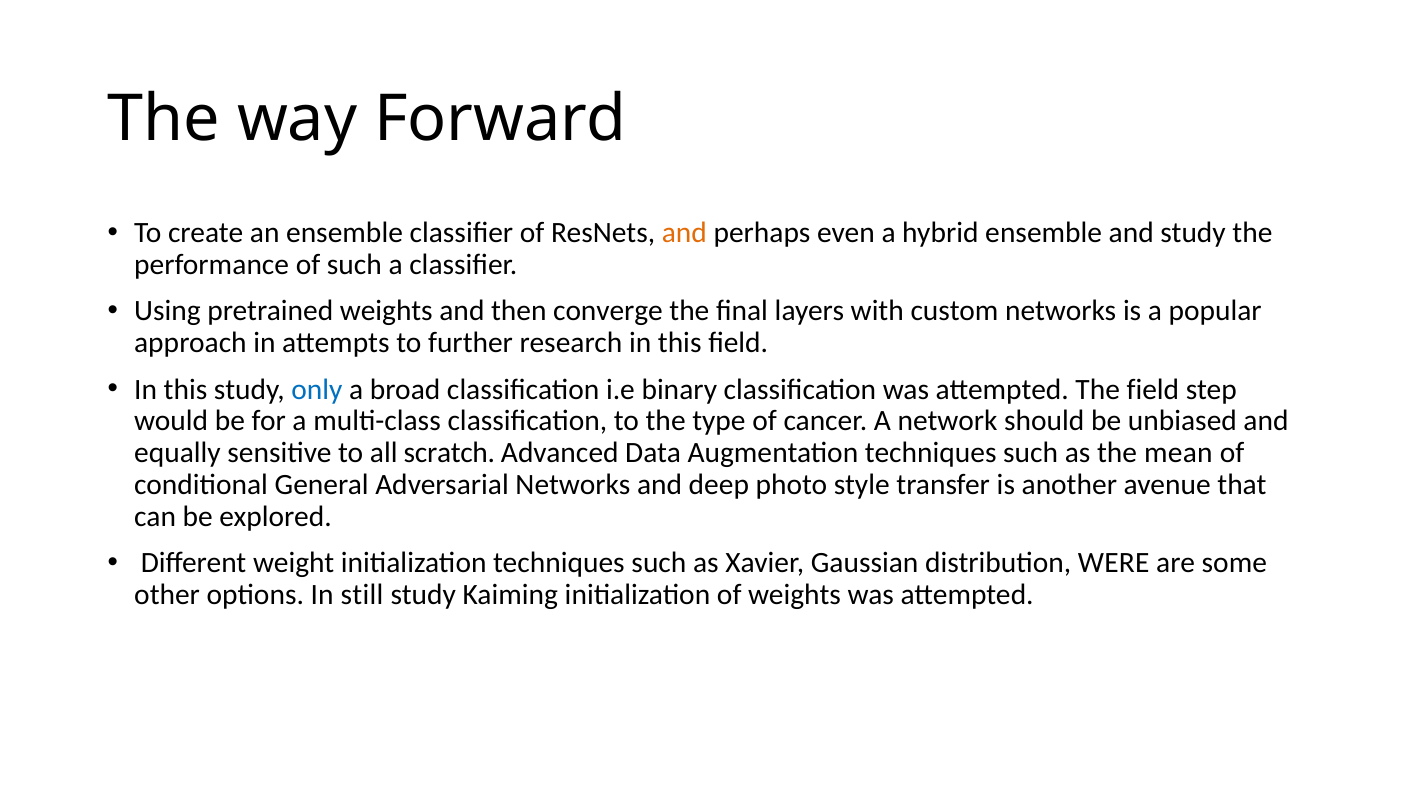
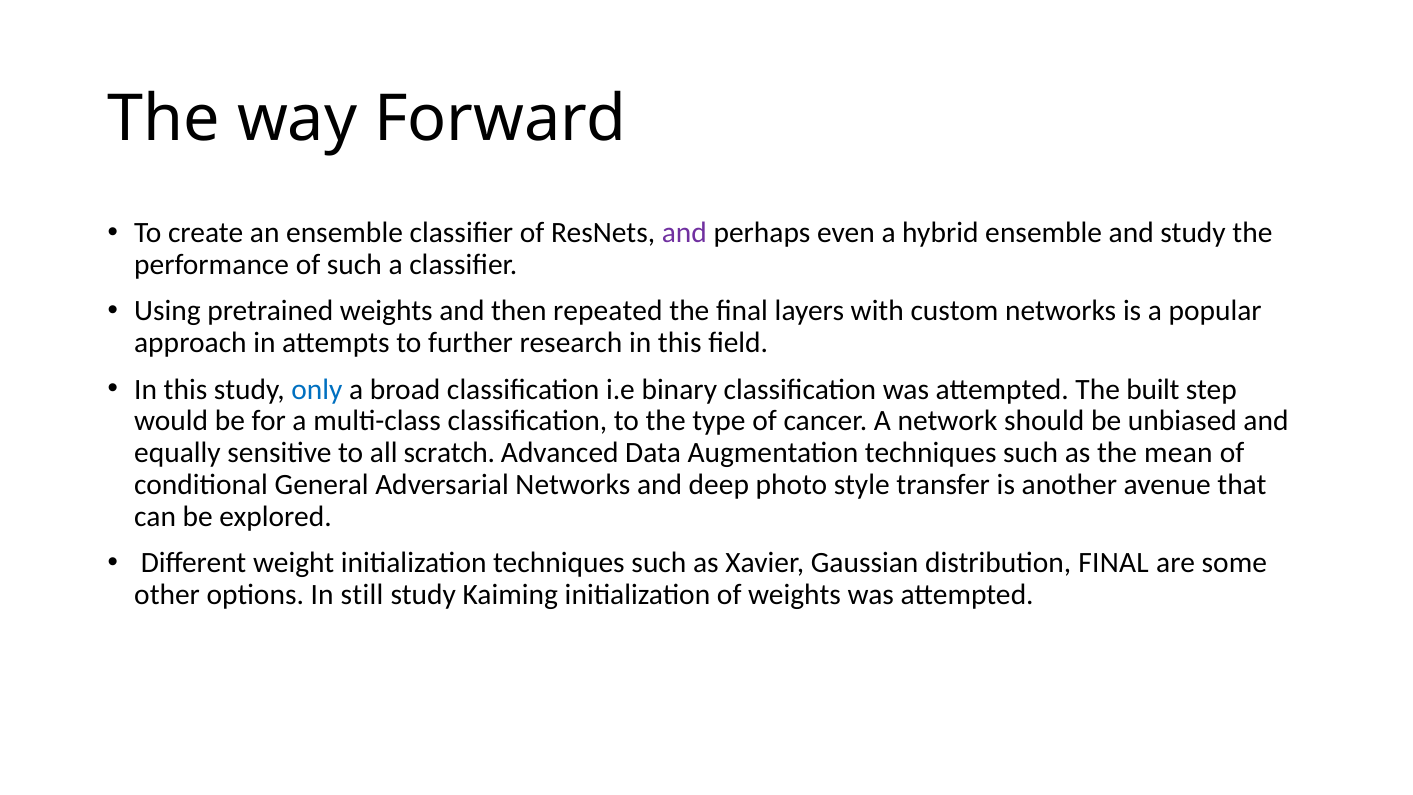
and colour: orange -> purple (684, 233)
converge: converge -> repeated (608, 311)
The field: field -> built (1153, 389)
distribution WERE: WERE -> FINAL (1114, 563)
